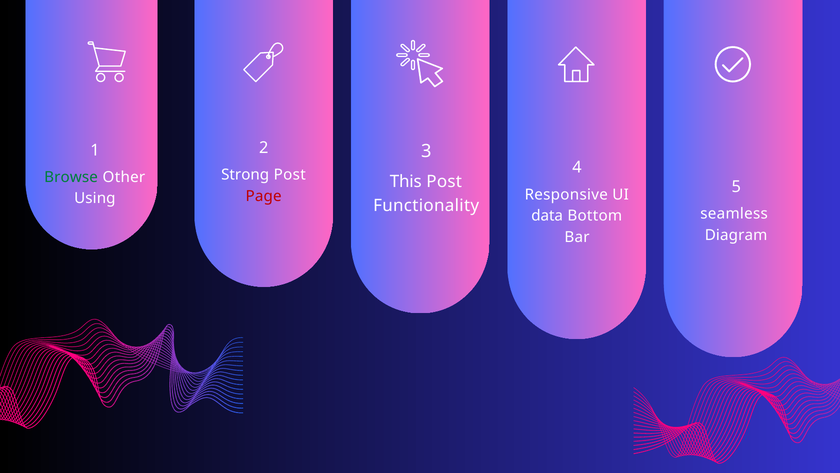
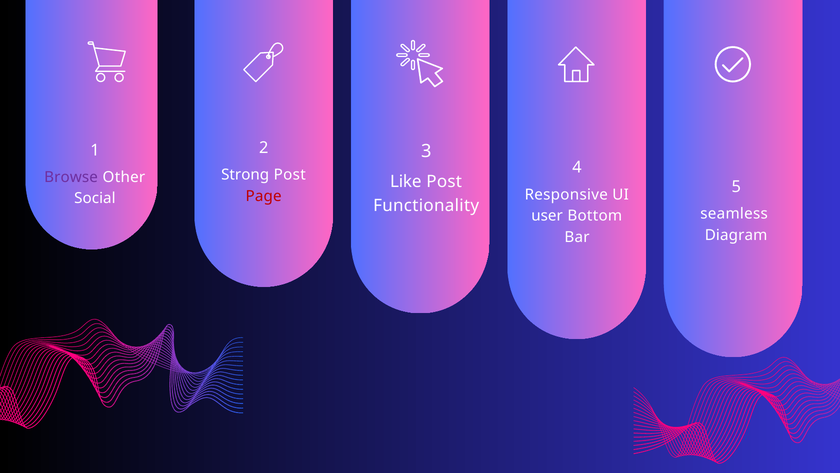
Browse colour: green -> purple (71, 177)
This: This -> Like (406, 182)
Using: Using -> Social (95, 198)
data: data -> user (547, 216)
